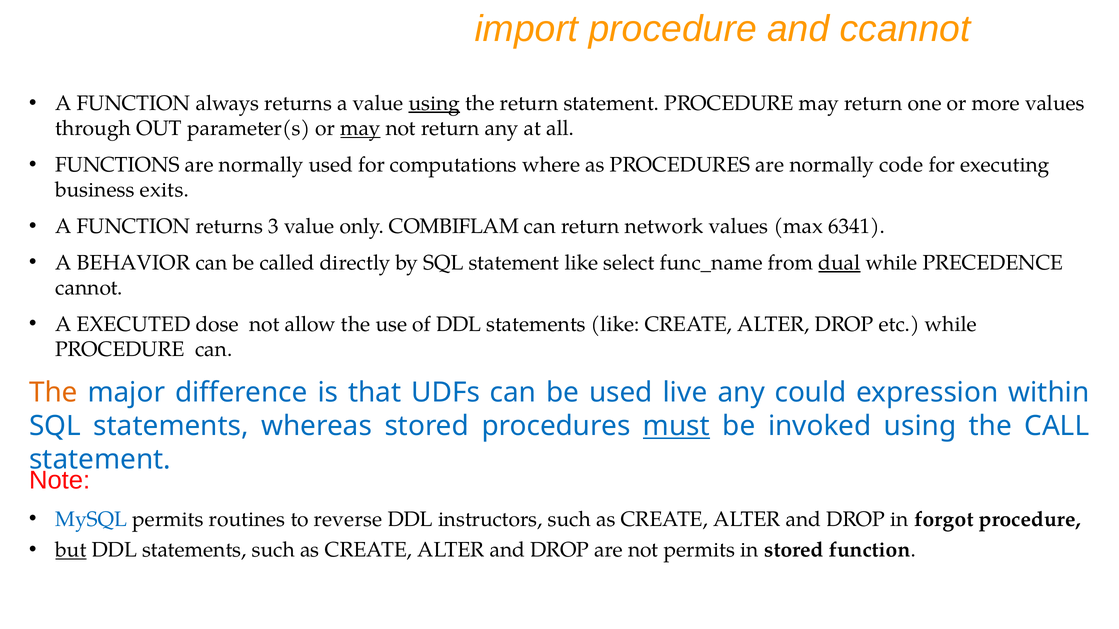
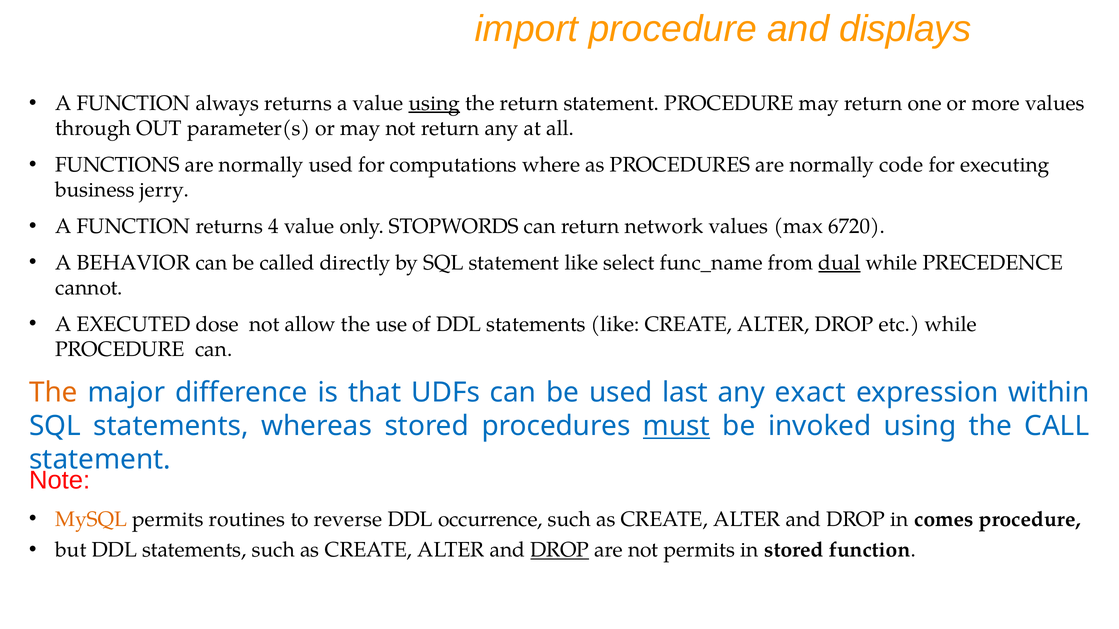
ccannot: ccannot -> displays (905, 29)
may underline: present -> none (360, 129)
exits: exits -> jerry (164, 190)
3: 3 -> 4 (273, 226)
COMBIFLAM: COMBIFLAM -> STOPWORDS (454, 226)
6341: 6341 -> 6720 (856, 226)
live: live -> last (685, 393)
could: could -> exact (810, 393)
MySQL colour: blue -> orange (91, 520)
instructors: instructors -> occurrence (490, 520)
forgot: forgot -> comes (944, 520)
but underline: present -> none (71, 550)
DROP underline: none -> present (560, 550)
